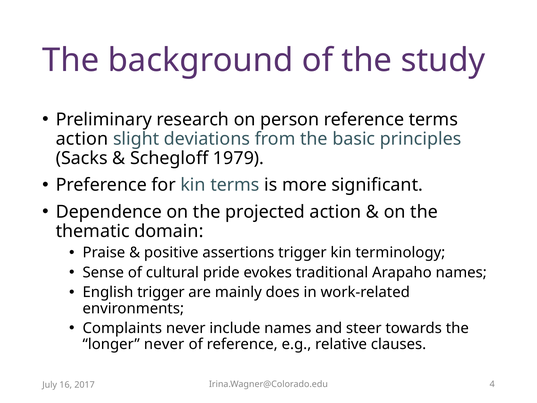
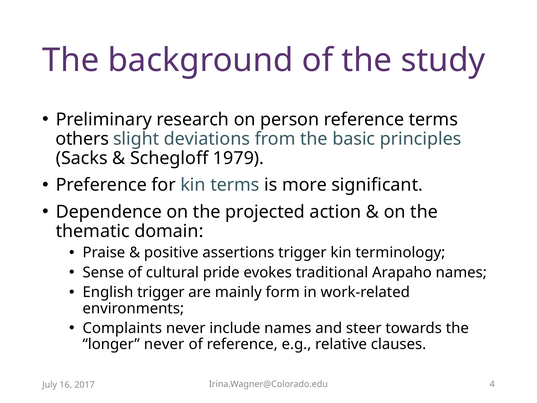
action: action -> others (82, 139)
does: does -> form (283, 292)
